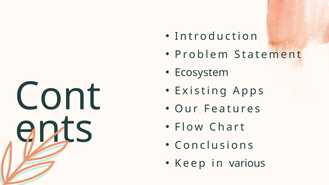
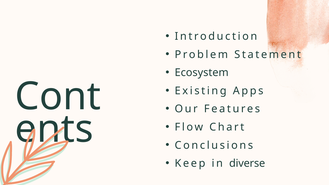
various: various -> diverse (247, 163)
